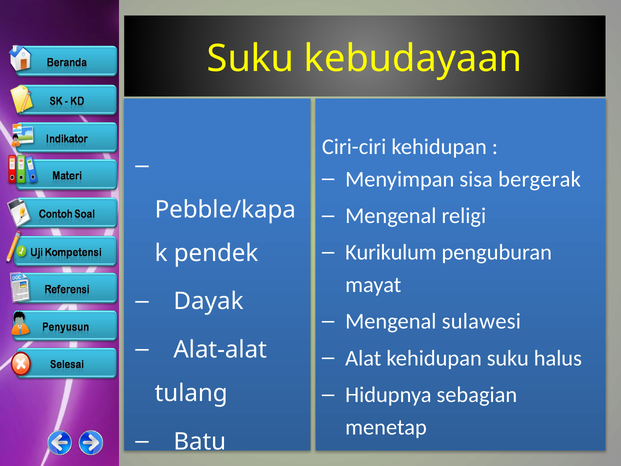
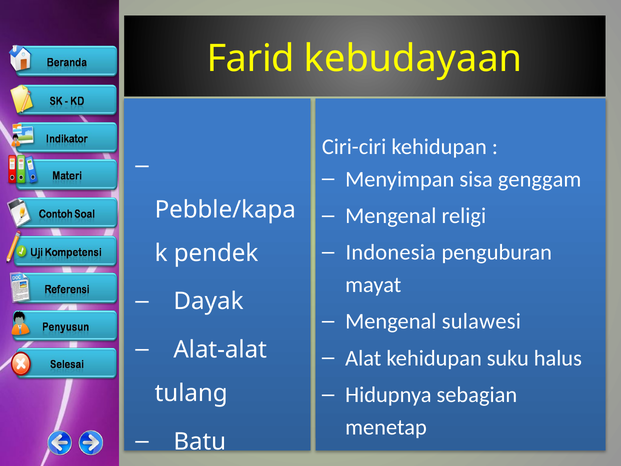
Suku: Suku -> Farid (251, 59)
bergerak: bergerak -> genggam (540, 179)
Kurikulum: Kurikulum -> Indonesia (391, 252)
